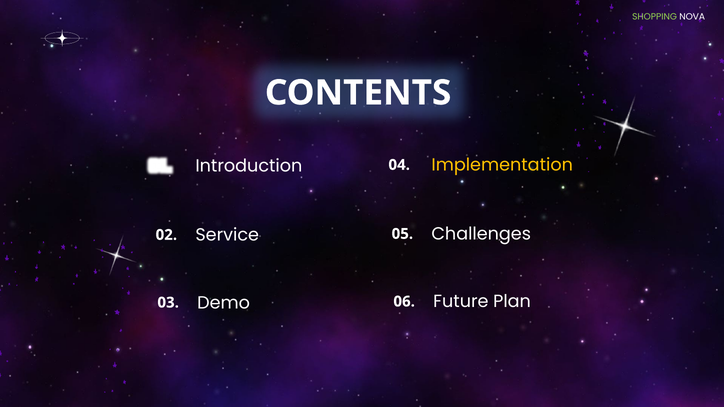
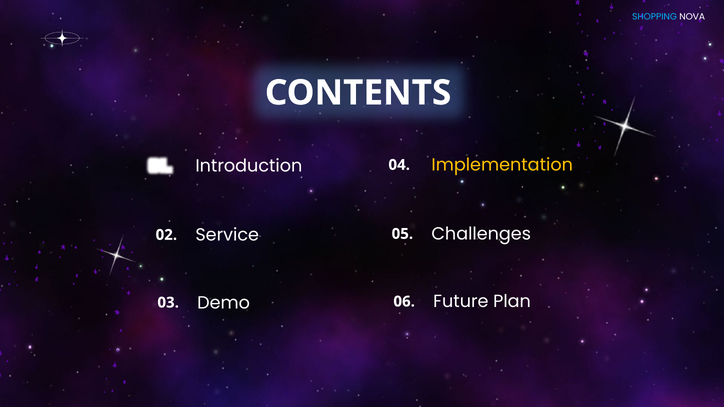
SHOPPING colour: light green -> light blue (655, 17)
